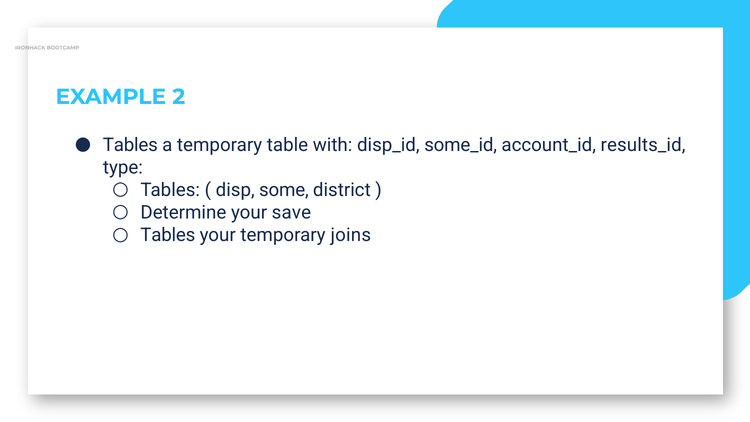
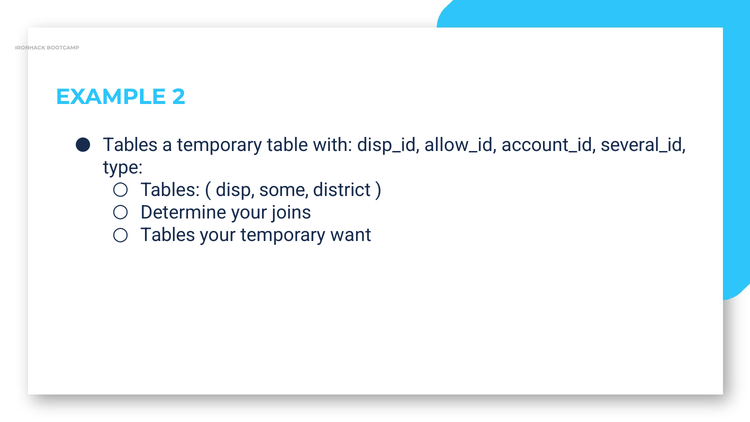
some_id: some_id -> allow_id (460, 145)
results_id: results_id -> several_id (643, 145)
save: save -> joins (292, 212)
joins: joins -> want (351, 235)
